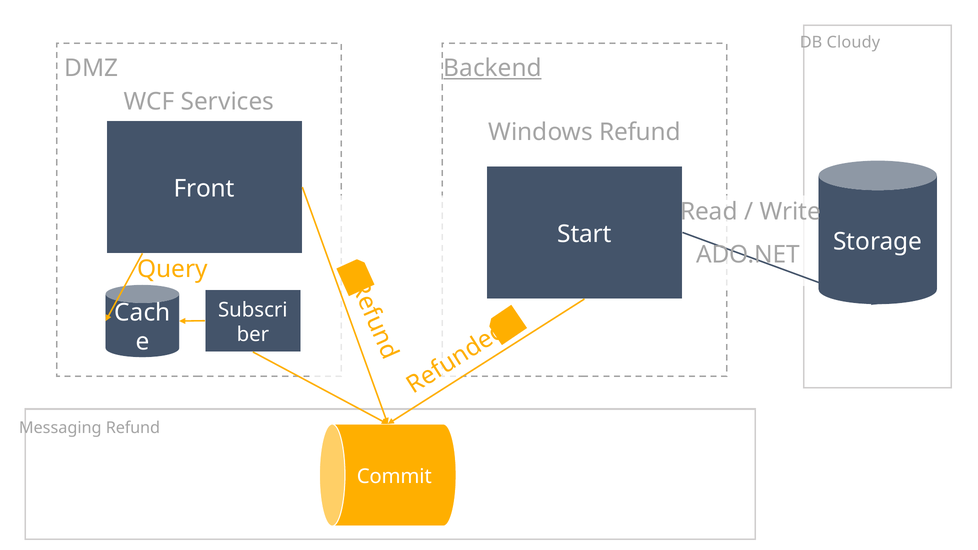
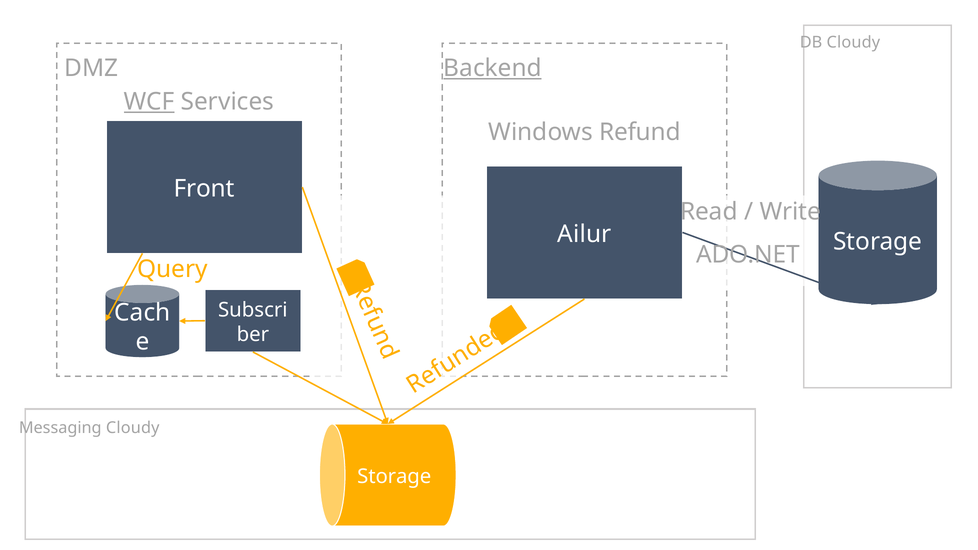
WCF underline: none -> present (149, 102)
Start: Start -> Ailur (584, 234)
Messaging Refund: Refund -> Cloudy (133, 428)
Commit: Commit -> Storage (394, 477)
